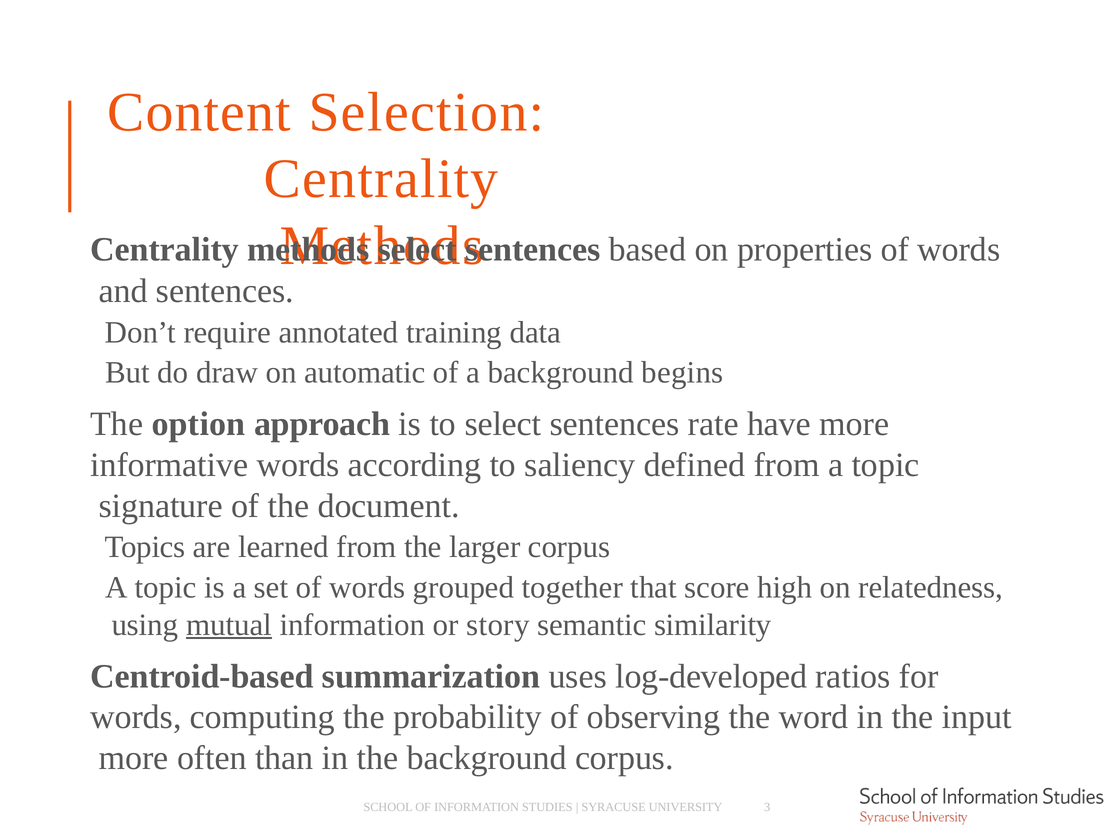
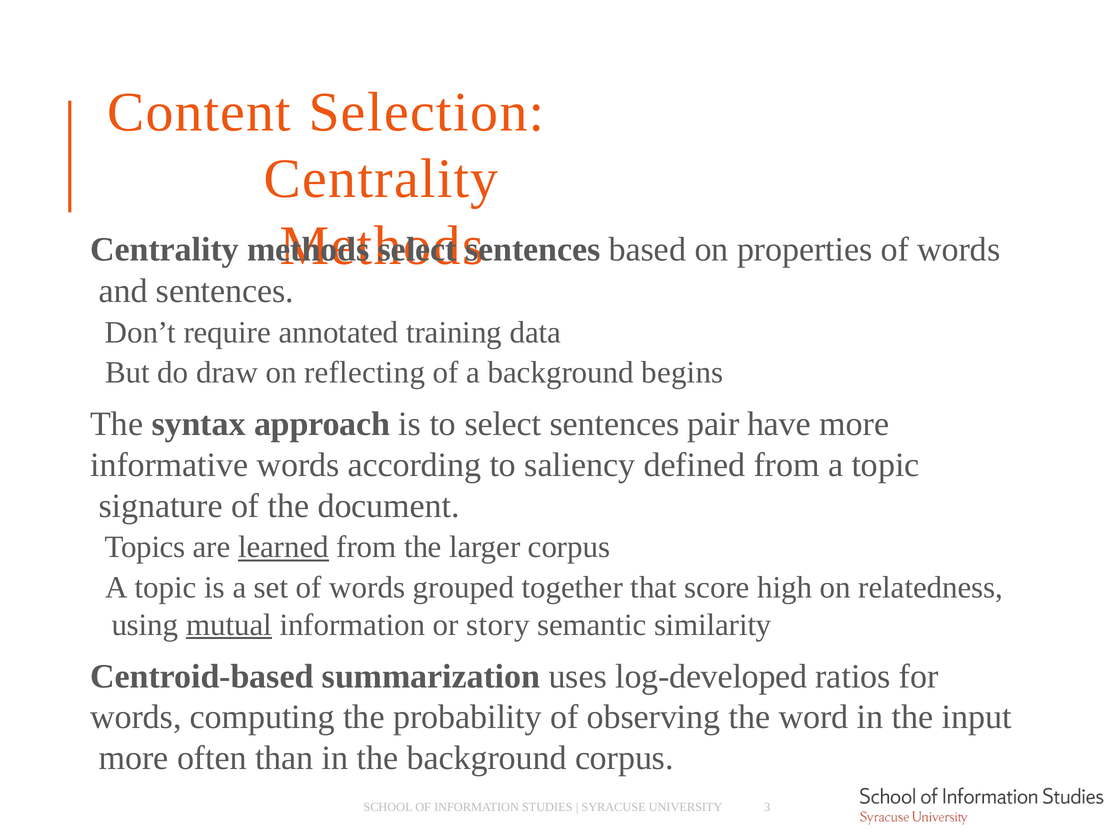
automatic: automatic -> reflecting (365, 373)
option: option -> syntax (199, 424)
rate: rate -> pair (713, 424)
learned underline: none -> present (283, 547)
